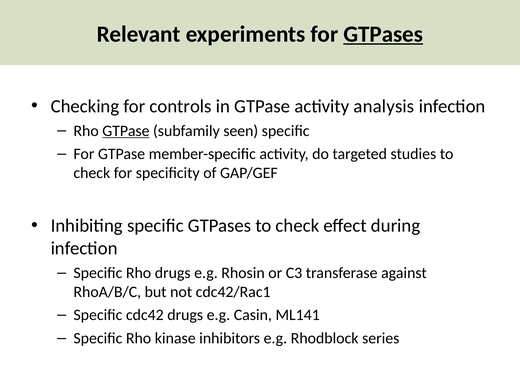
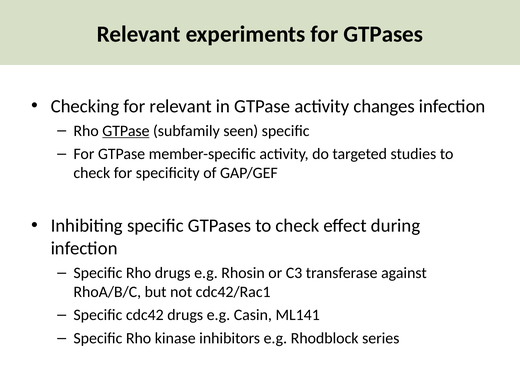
GTPases underline: present -> none (383, 34)
for controls: controls -> relevant (181, 106)
analysis: analysis -> changes (384, 106)
